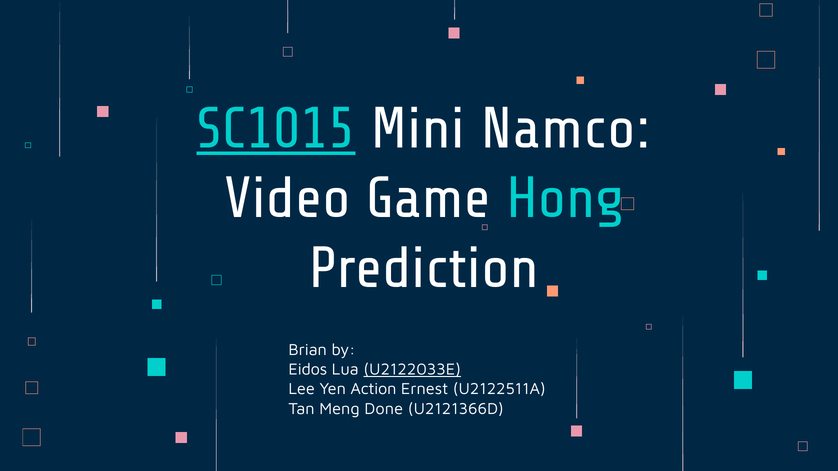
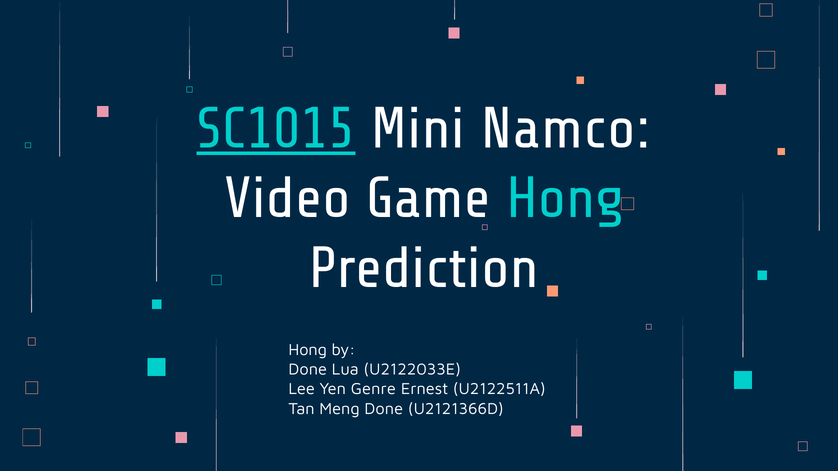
Brian: Brian -> Hong (308, 350)
Eidos: Eidos -> Done (308, 370)
U2122033E underline: present -> none (412, 370)
Action: Action -> Genre (373, 389)
